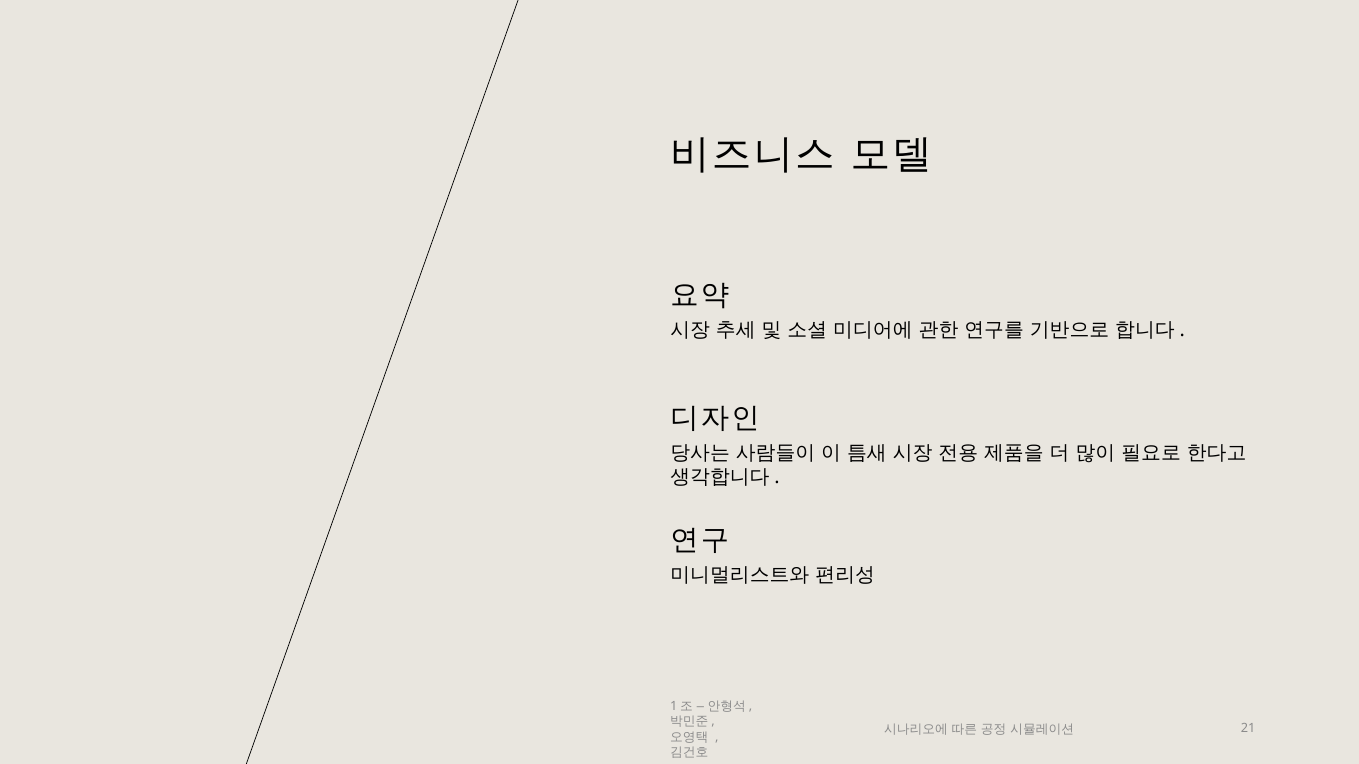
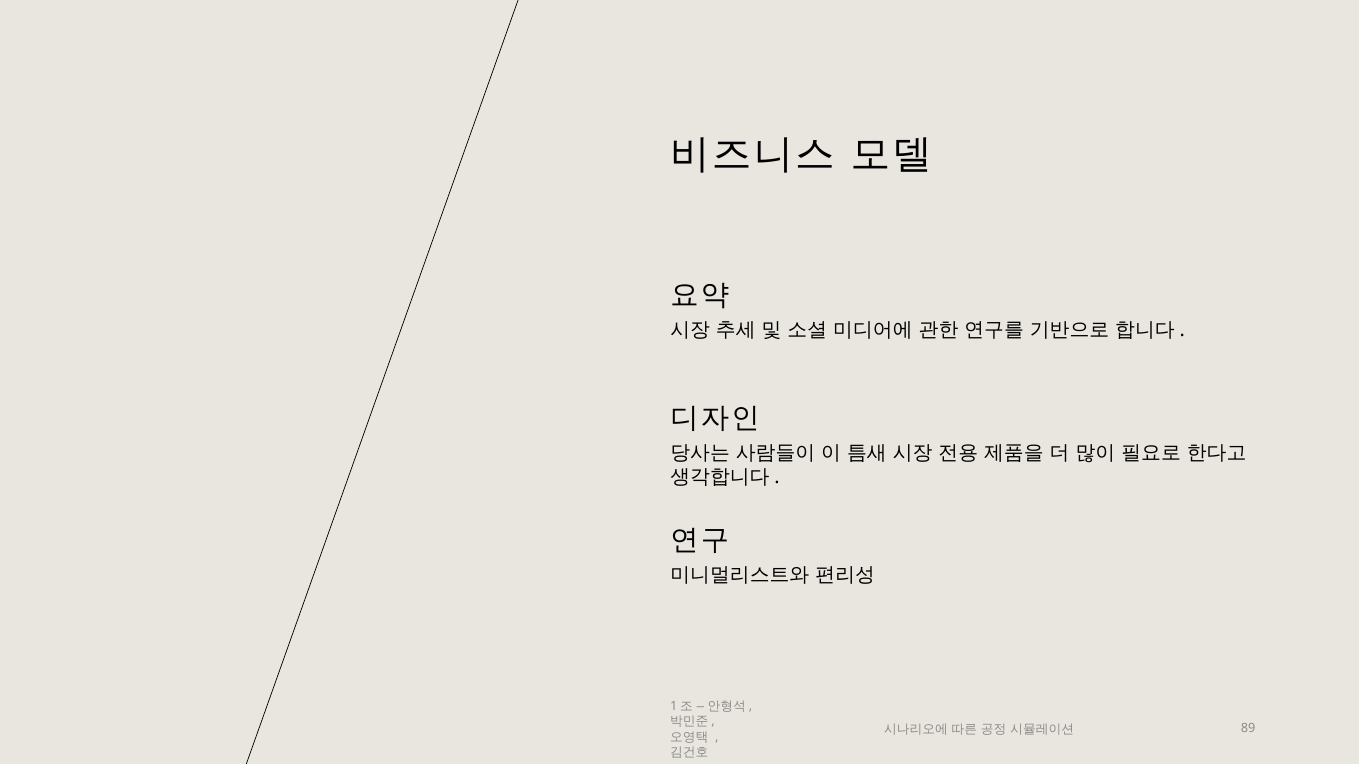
21: 21 -> 89 (1248, 729)
